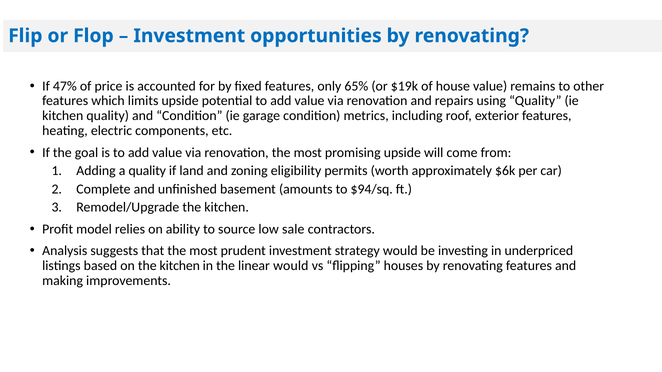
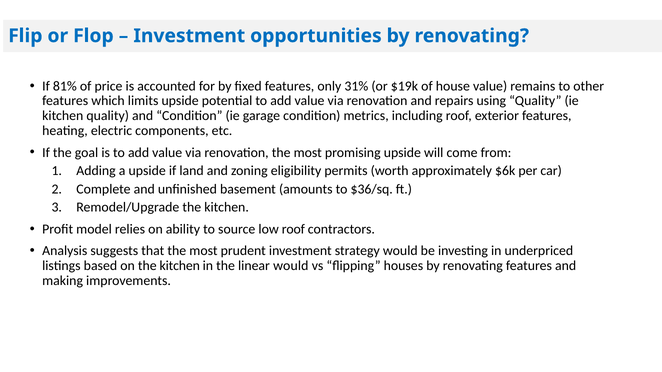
47%: 47% -> 81% (65, 86)
65%: 65% -> 31% (356, 86)
a quality: quality -> upside (147, 171)
$94/sq: $94/sq -> $36/sq (372, 189)
low sale: sale -> roof (293, 229)
